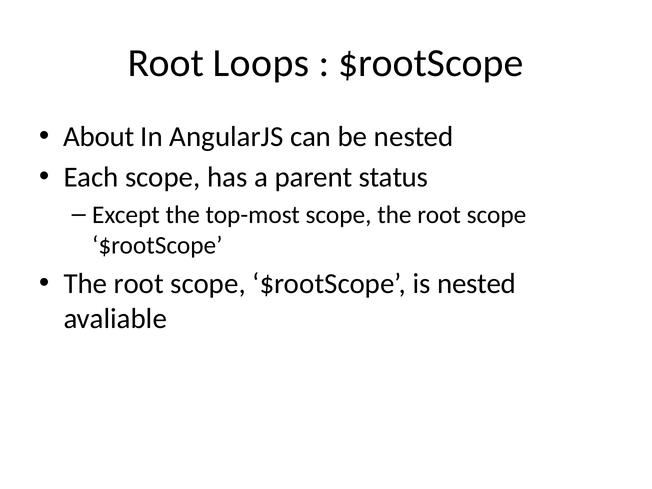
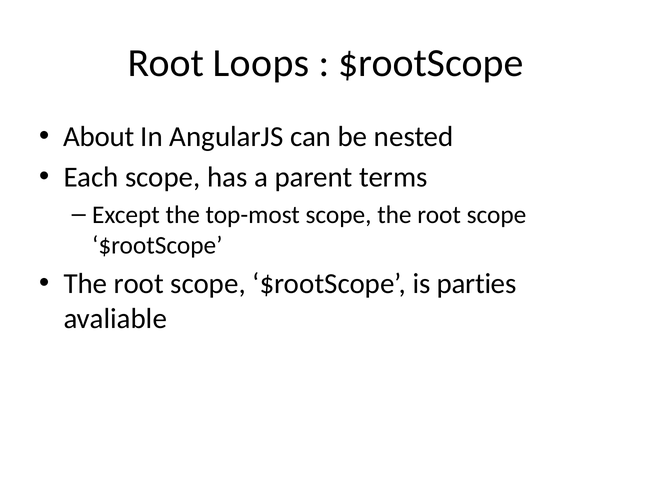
status: status -> terms (393, 177)
is nested: nested -> parties (477, 284)
